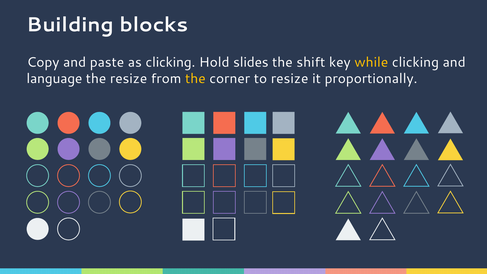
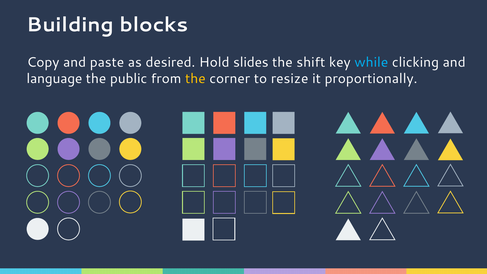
as clicking: clicking -> desired (170, 62)
while colour: yellow -> light blue (371, 62)
the resize: resize -> public (129, 79)
